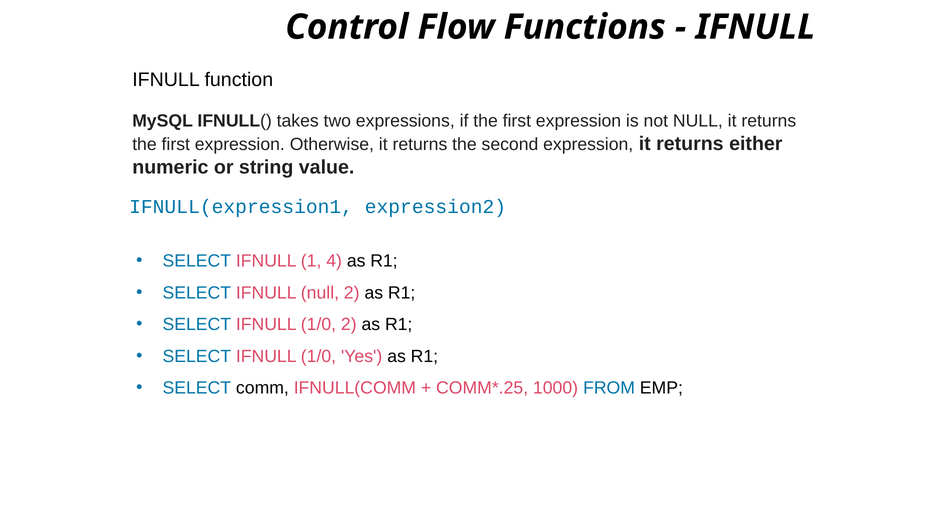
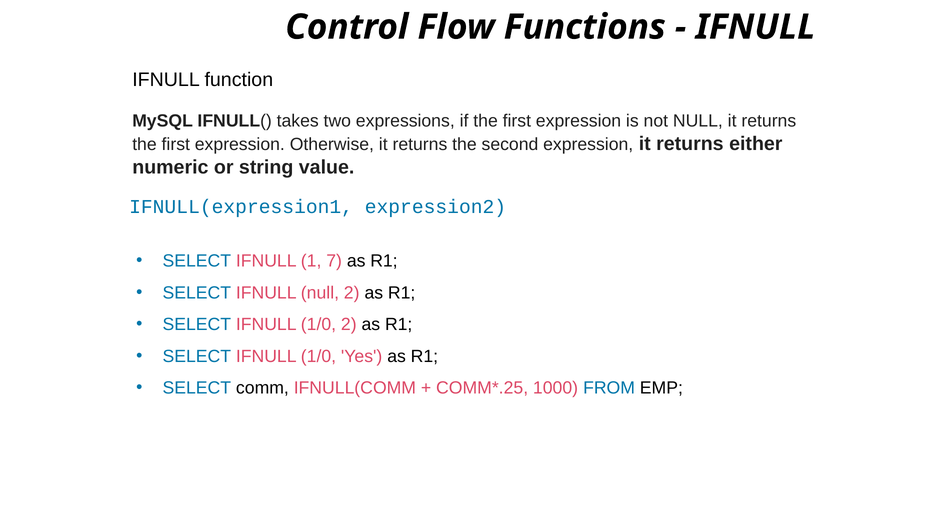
4: 4 -> 7 (334, 261)
